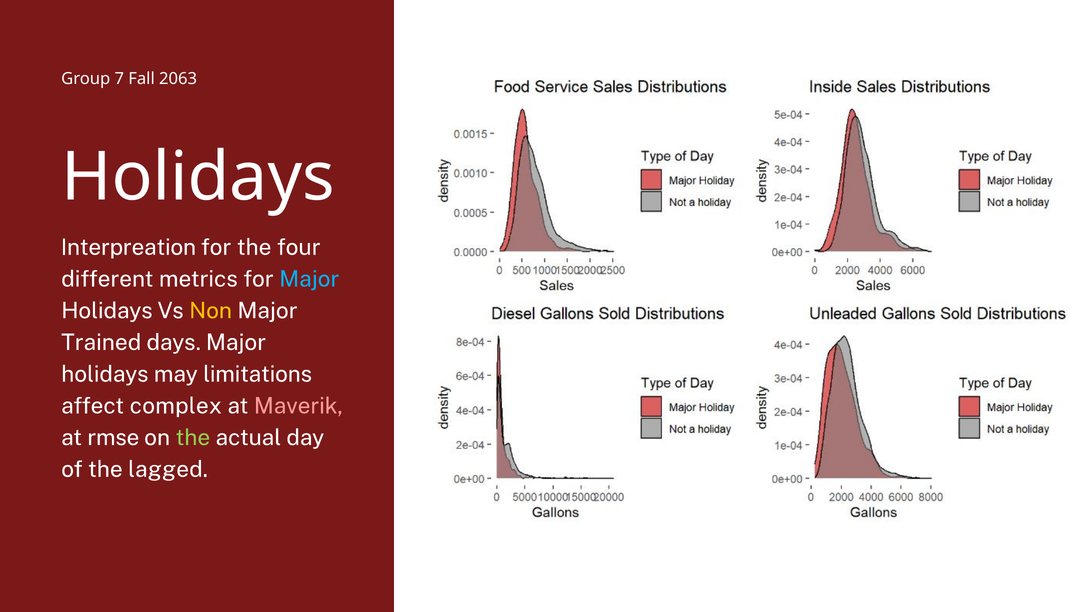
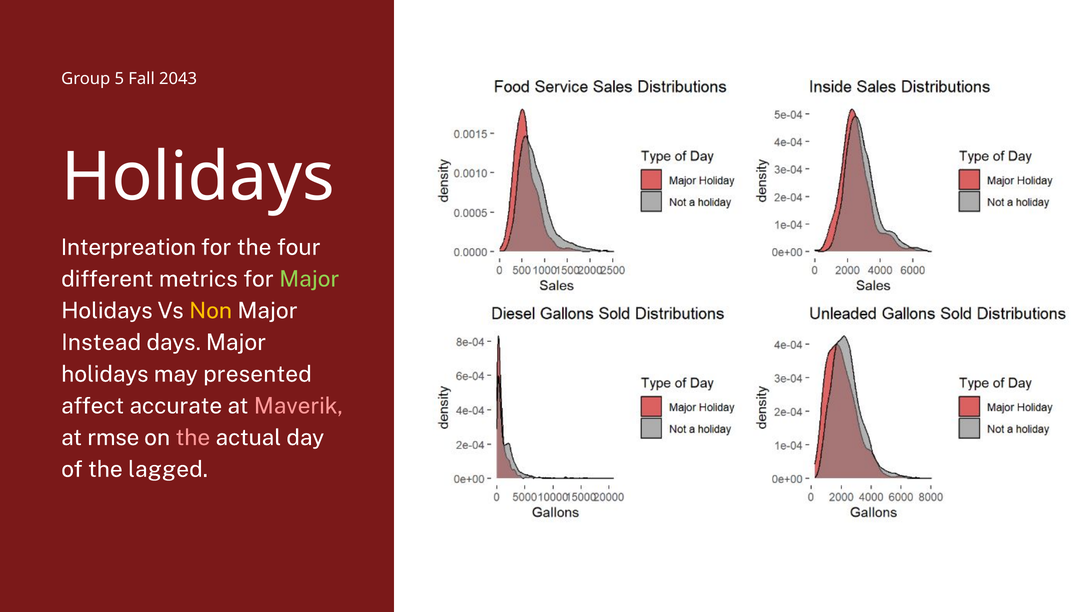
7: 7 -> 5 (119, 79)
2063: 2063 -> 2043 (178, 79)
Major colour: light blue -> light green (309, 279)
Trained: Trained -> Instead (101, 342)
limitations: limitations -> presented (257, 374)
complex: complex -> accurate (176, 406)
the colour: light green -> pink (193, 438)
